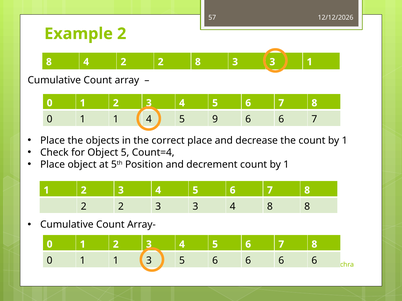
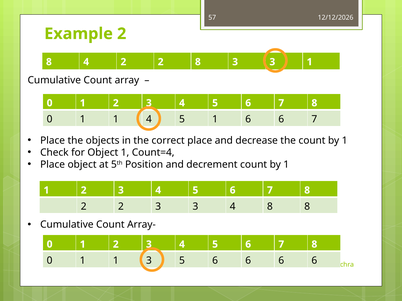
5 9: 9 -> 1 (215, 119)
Object 5: 5 -> 1 (125, 153)
